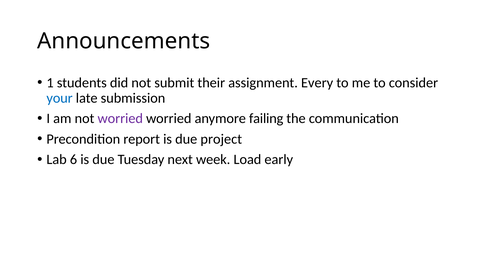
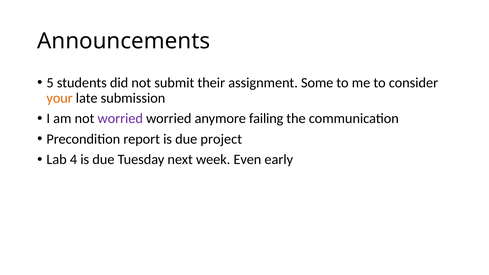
1: 1 -> 5 (50, 83)
Every: Every -> Some (317, 83)
your colour: blue -> orange (60, 98)
6: 6 -> 4 (74, 160)
Load: Load -> Even (247, 160)
